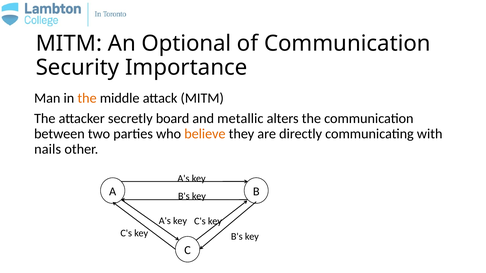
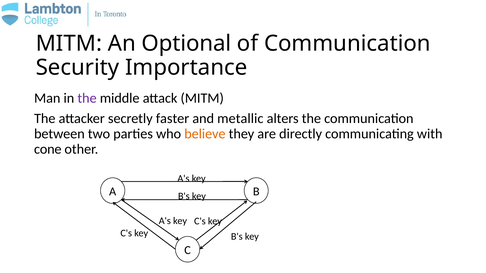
the colour: orange -> purple (87, 98)
board: board -> faster (173, 119)
nails: nails -> cone (48, 149)
